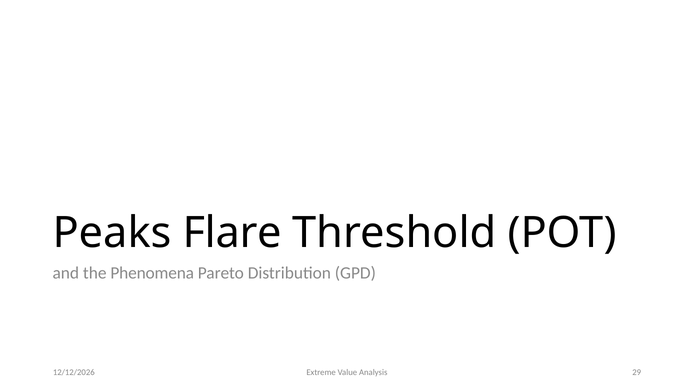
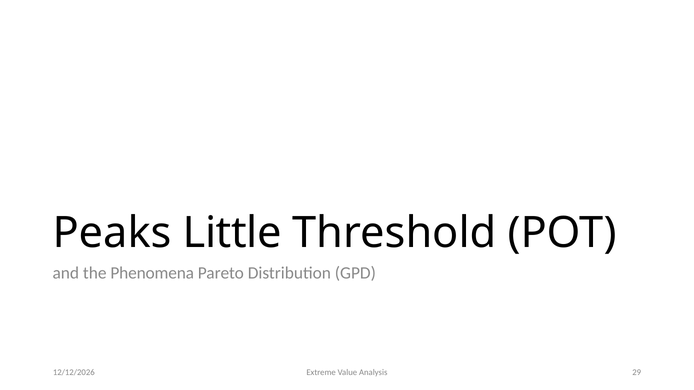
Flare: Flare -> Little (232, 233)
